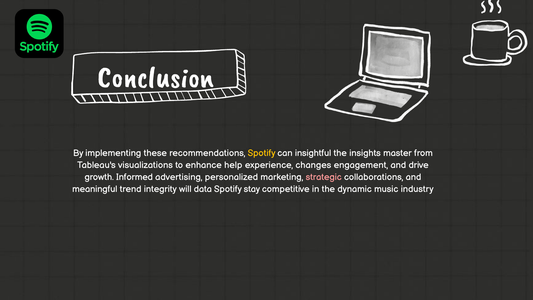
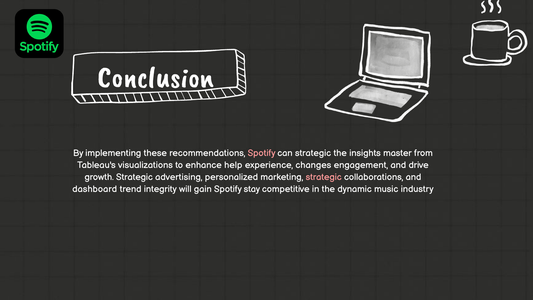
Spotify colour: yellow -> pink (262, 153)
can insightful: insightful -> strategic (313, 153)
growth Informed: Informed -> Strategic (134, 177)
meaningful: meaningful -> dashboard (95, 189)
data: data -> gain (203, 189)
